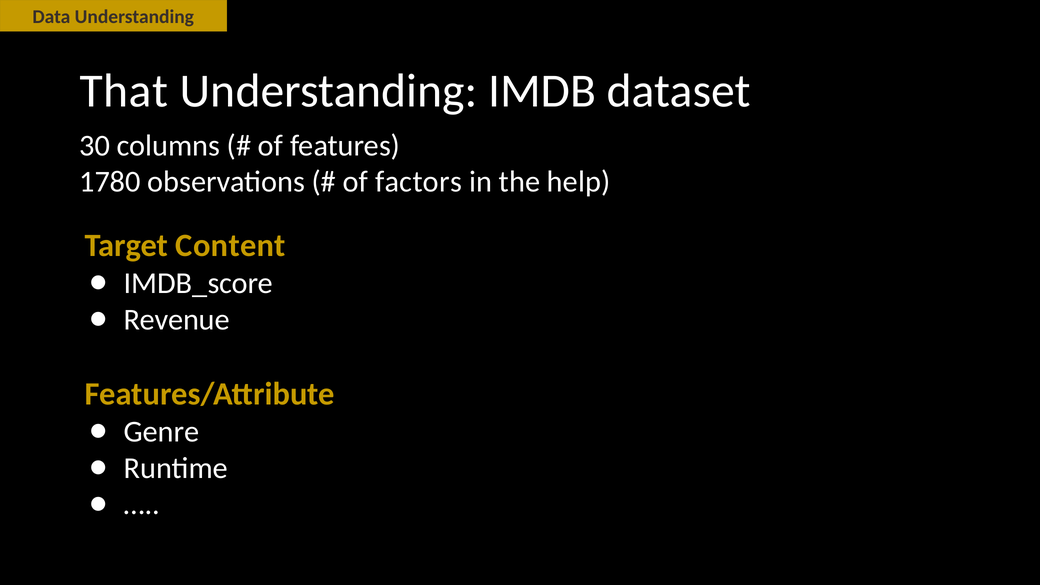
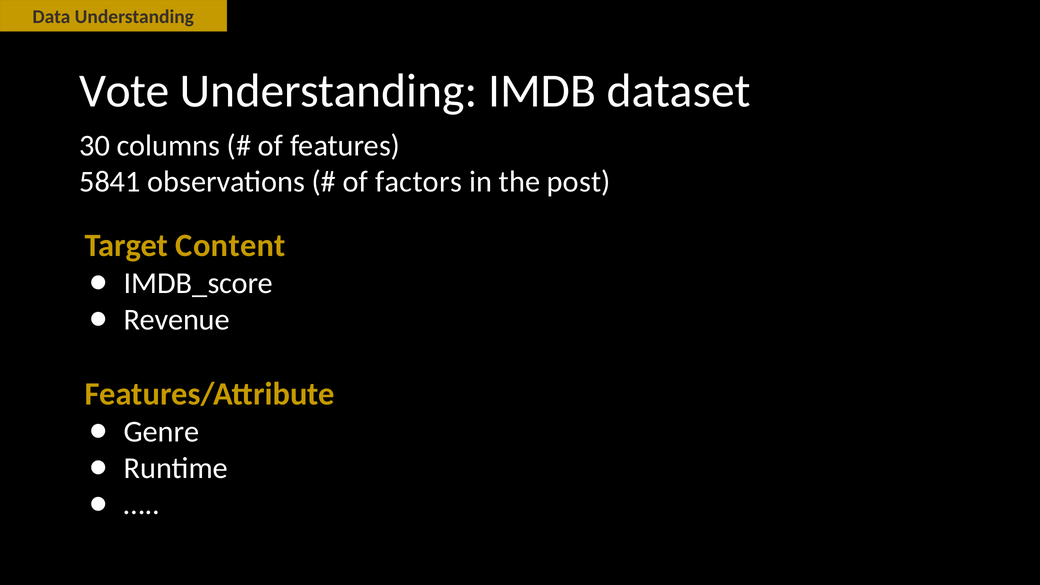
That: That -> Vote (124, 91)
1780: 1780 -> 5841 (110, 182)
help: help -> post (579, 182)
